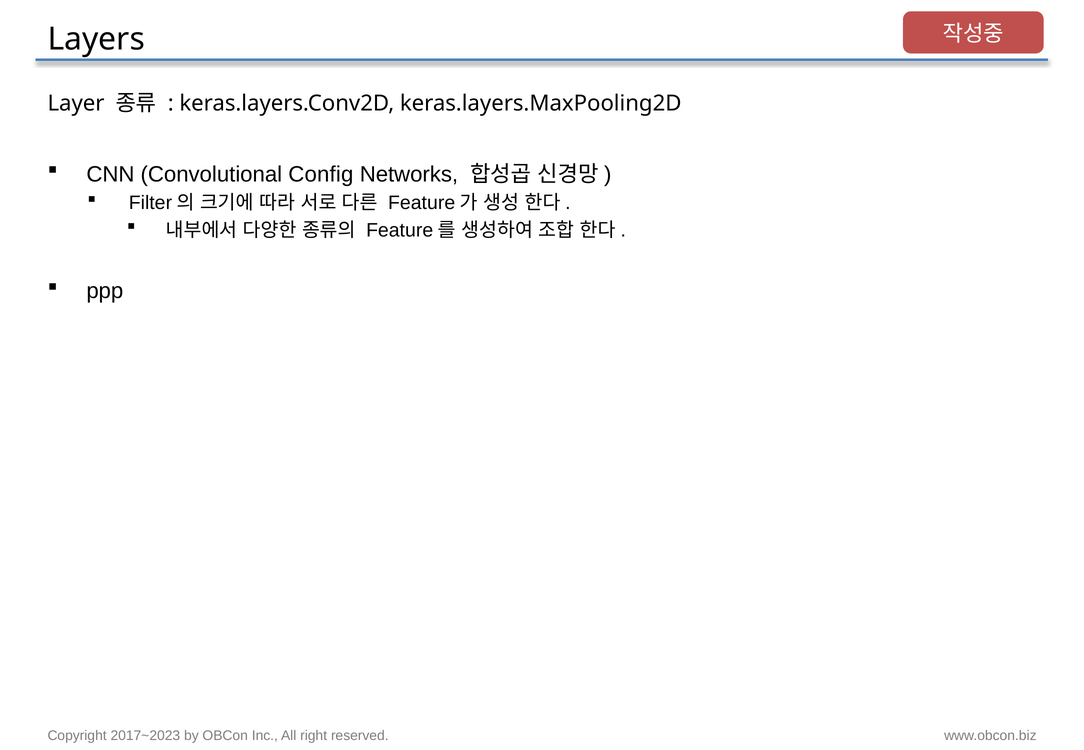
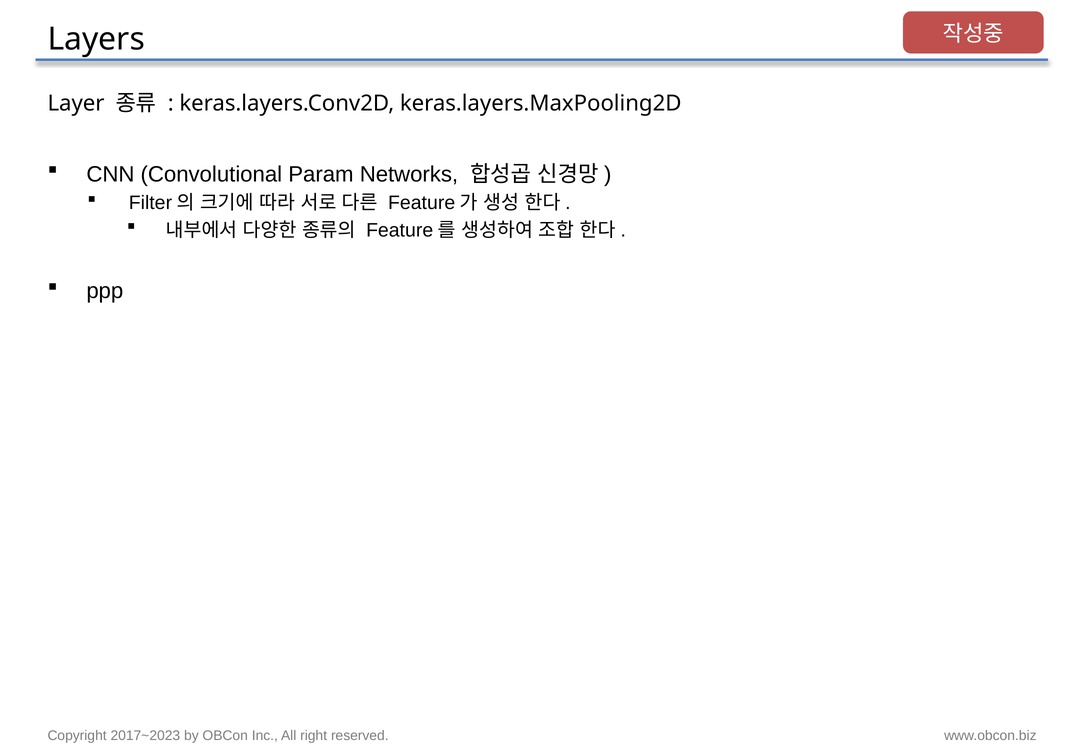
Config: Config -> Param (321, 174)
